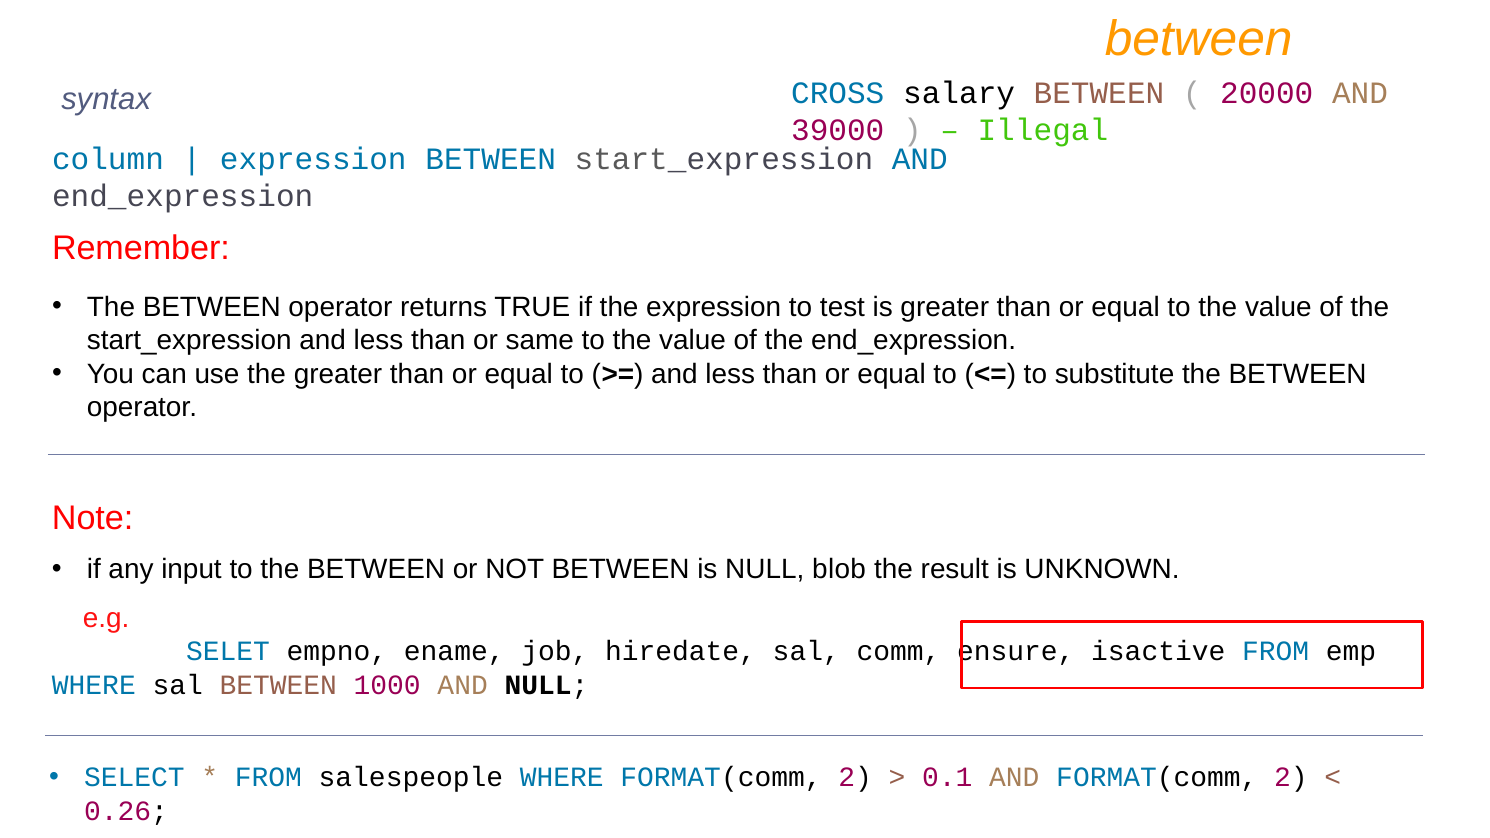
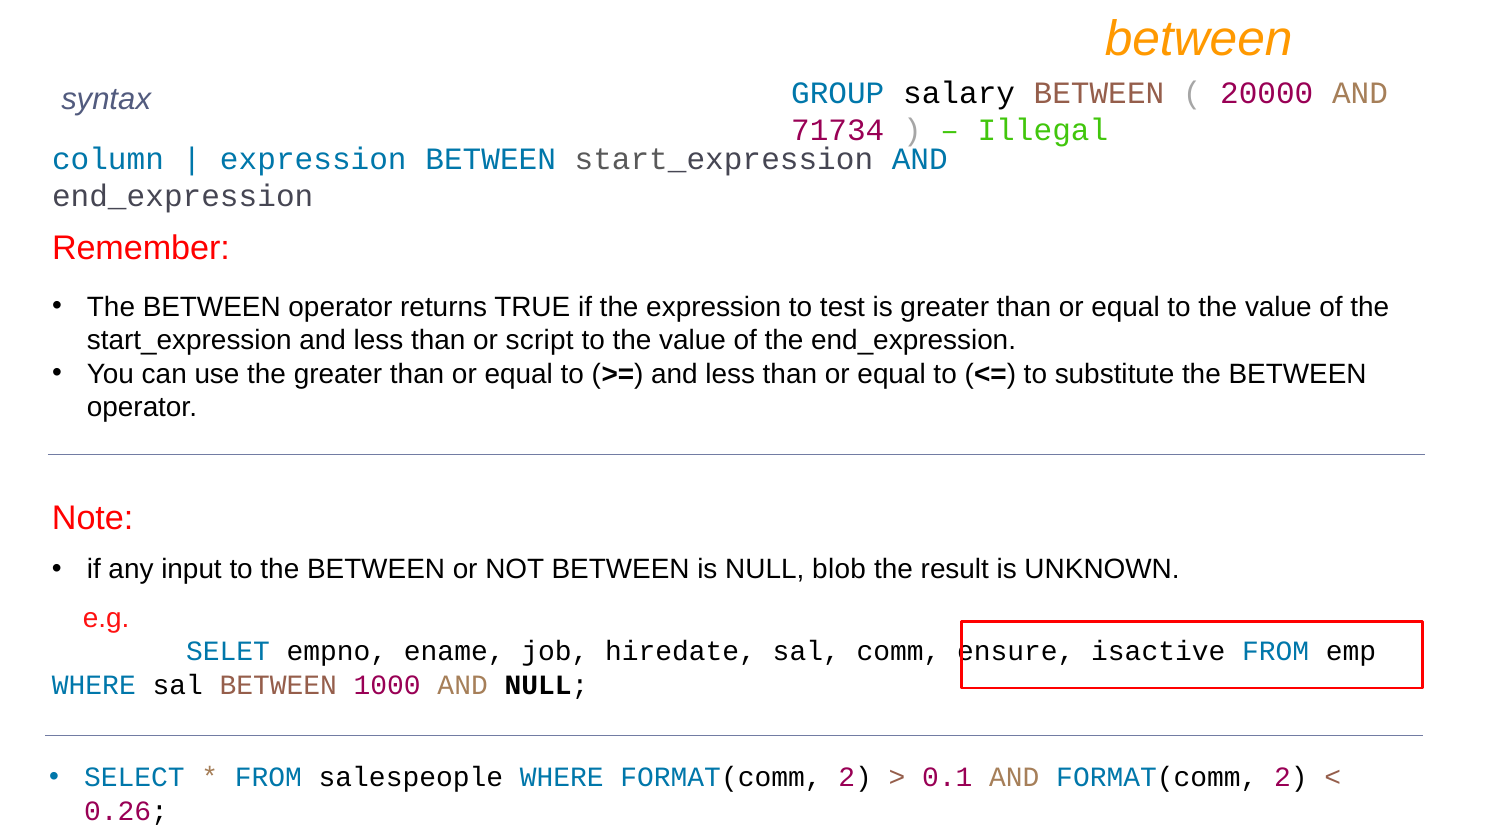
CROSS: CROSS -> GROUP (838, 93)
39000: 39000 -> 71734 (838, 130)
same: same -> script (540, 341)
